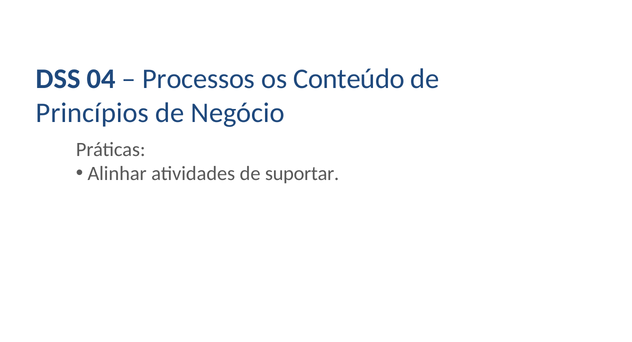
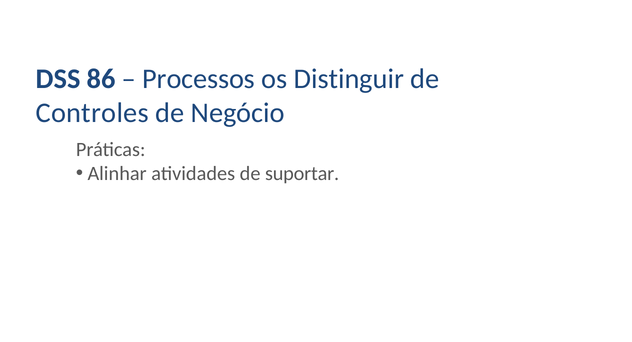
04: 04 -> 86 (101, 79)
Conteúdo: Conteúdo -> Distinguir (349, 79)
Princípios: Princípios -> Controles (92, 113)
